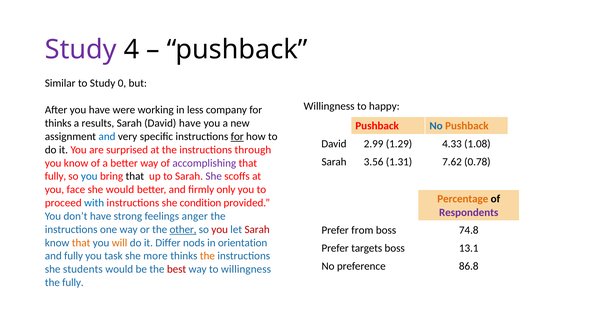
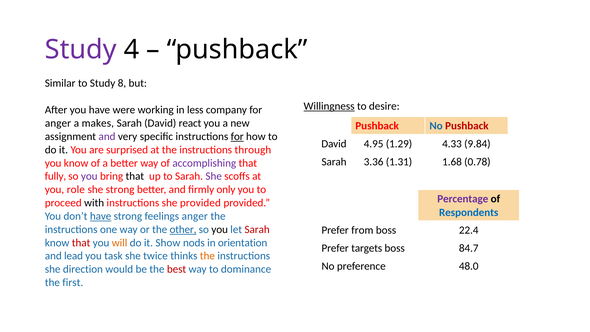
0: 0 -> 8 (122, 83)
Willingness underline: none -> present (329, 106)
happy: happy -> desire (384, 106)
thinks: thinks -> anger (58, 123)
results: results -> makes (98, 123)
David have: have -> react (190, 123)
Pushback colour: orange -> red (467, 126)
and colour: blue -> purple (107, 136)
2.99: 2.99 -> 4.95 (374, 144)
1.08: 1.08 -> 9.84 (477, 144)
3.56: 3.56 -> 3.36 (374, 162)
7.62: 7.62 -> 1.68 (452, 162)
you colour: blue -> purple (89, 176)
face: face -> role (76, 190)
she would: would -> strong (120, 190)
Percentage colour: orange -> purple (463, 199)
with colour: blue -> black (94, 203)
she condition: condition -> provided (200, 203)
Respondents colour: purple -> blue (469, 212)
have underline: none -> present (101, 216)
you colour: red -> black (220, 229)
74.8: 74.8 -> 22.4 (469, 230)
that colour: orange -> red (81, 243)
Differ: Differ -> Show (168, 243)
13.1: 13.1 -> 84.7 (469, 248)
and fully: fully -> lead (74, 256)
more: more -> twice (156, 256)
86.8: 86.8 -> 48.0 (469, 266)
students: students -> direction (83, 269)
to willingness: willingness -> dominance (246, 269)
the fully: fully -> first (73, 282)
